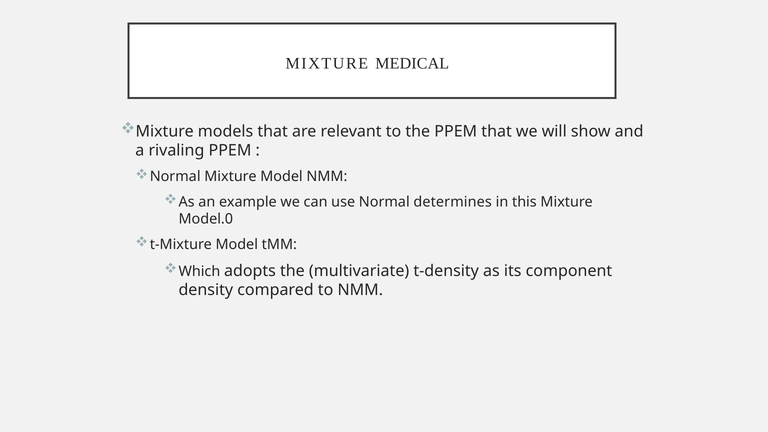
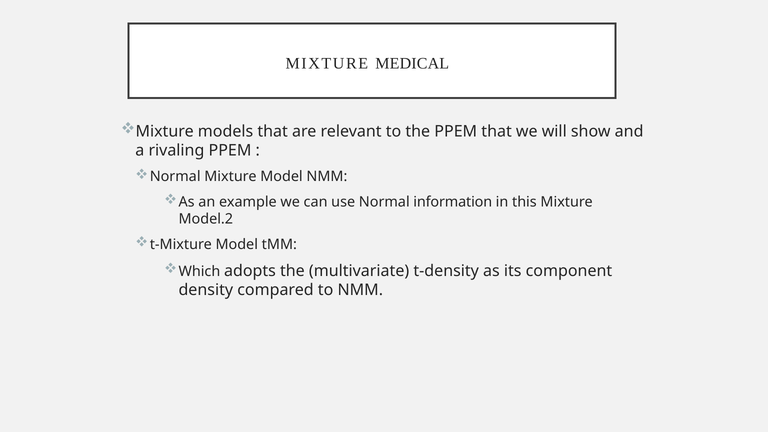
determines: determines -> information (453, 202)
Model.0: Model.0 -> Model.2 (206, 219)
